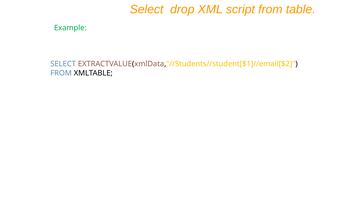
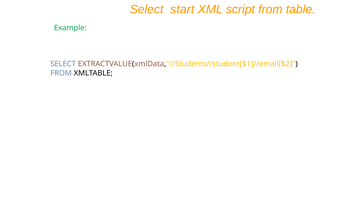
drop: drop -> start (182, 9)
